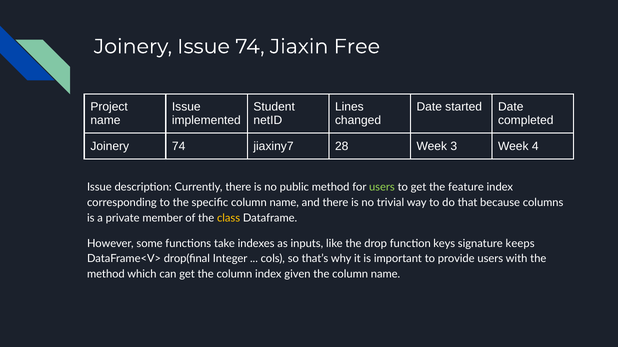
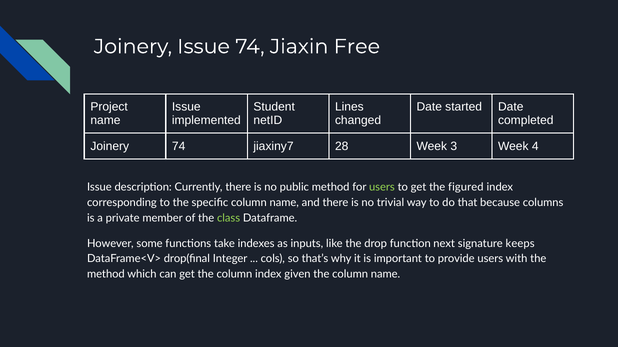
feature: feature -> figured (466, 188)
class colour: yellow -> light green (229, 218)
keys: keys -> next (444, 244)
